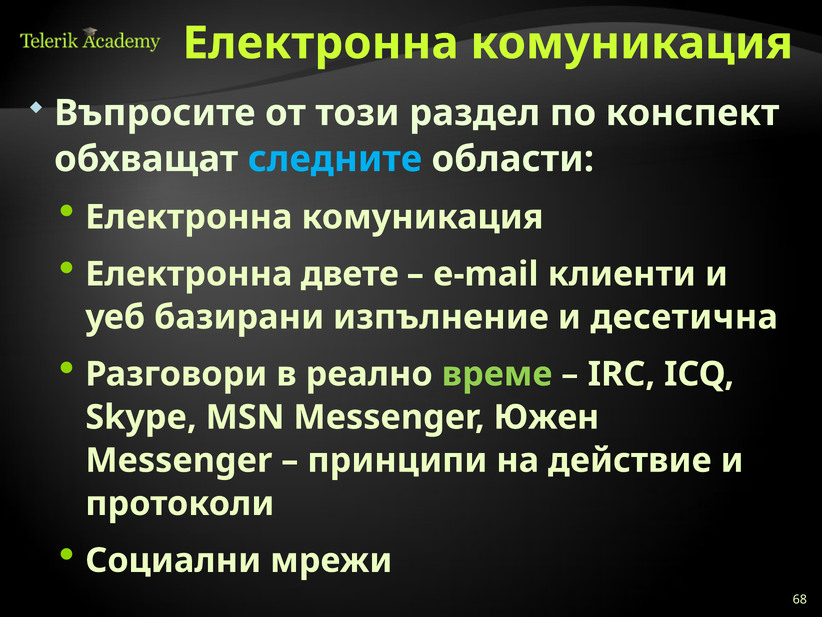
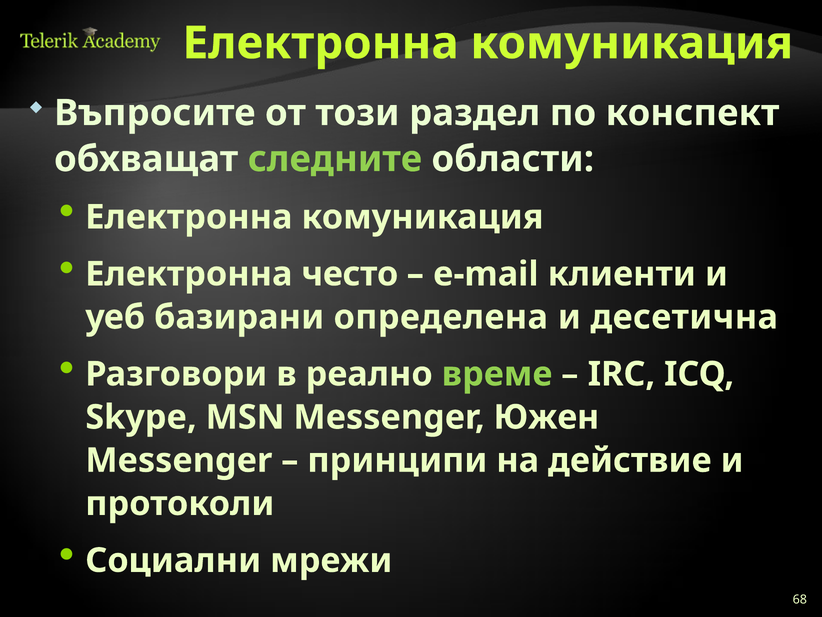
следните colour: light blue -> light green (335, 159)
двете: двете -> често (350, 274)
изпълнение: изпълнение -> определена (441, 317)
